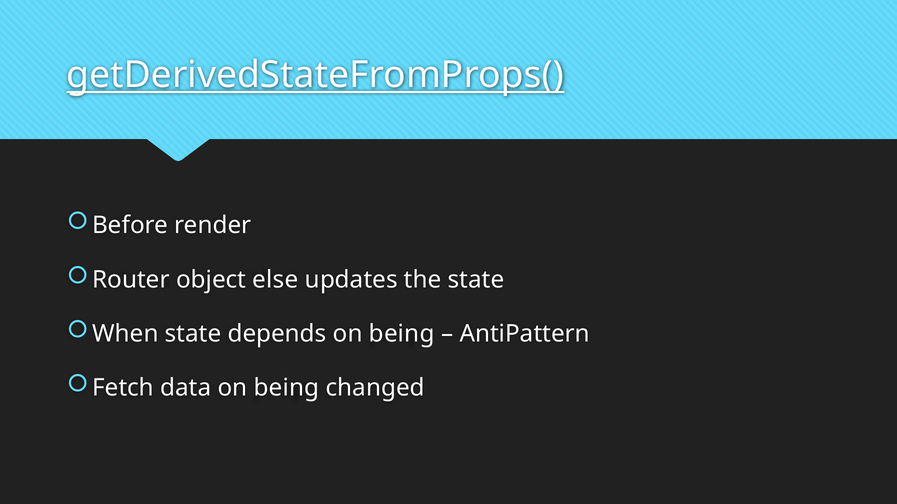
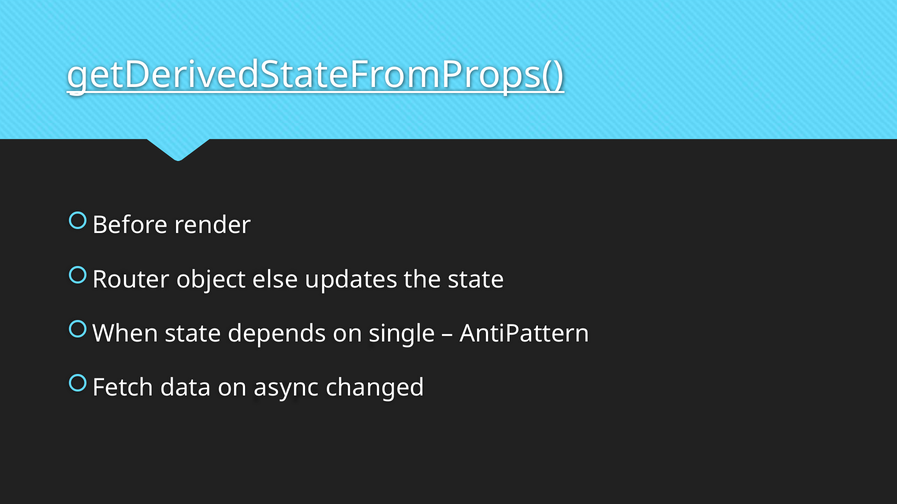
depends on being: being -> single (402, 334)
data on being: being -> async (286, 388)
